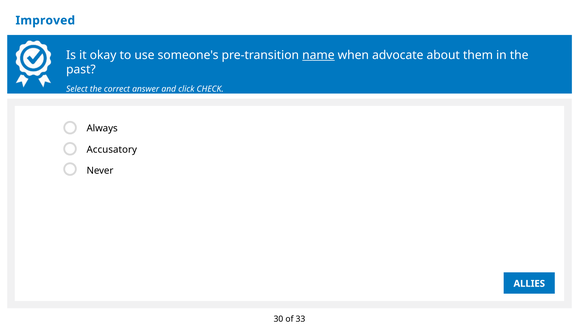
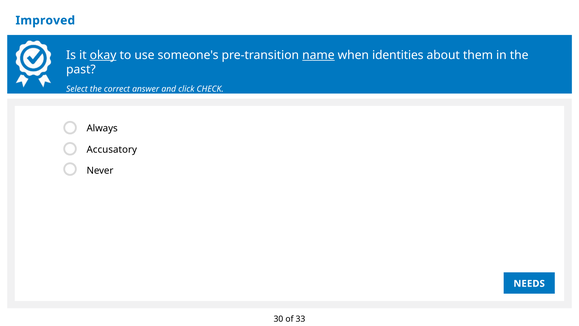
okay underline: none -> present (103, 55)
advocate: advocate -> identities (398, 55)
ALLIES: ALLIES -> NEEDS (529, 283)
